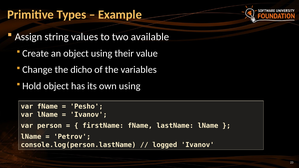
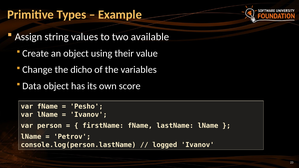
Hold: Hold -> Data (32, 86)
own using: using -> score (130, 86)
